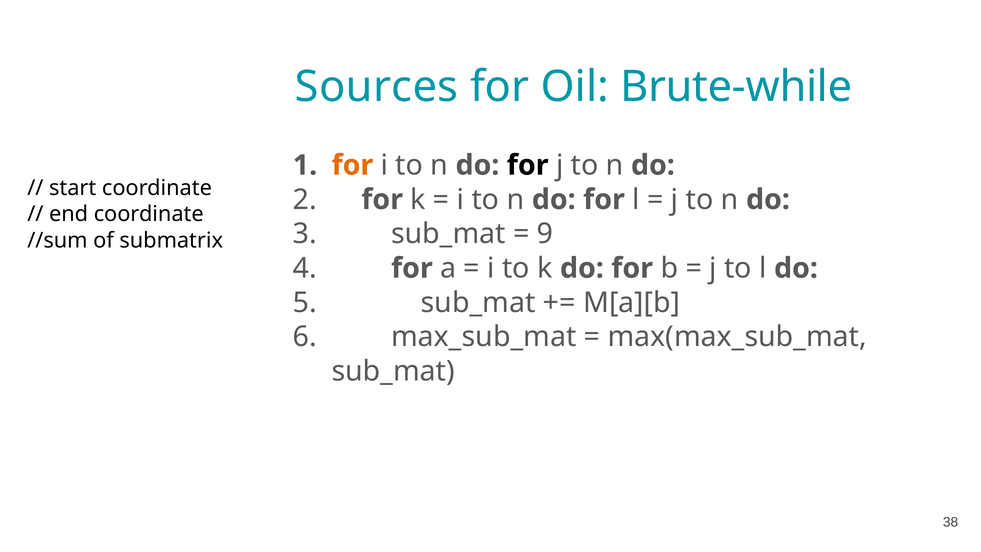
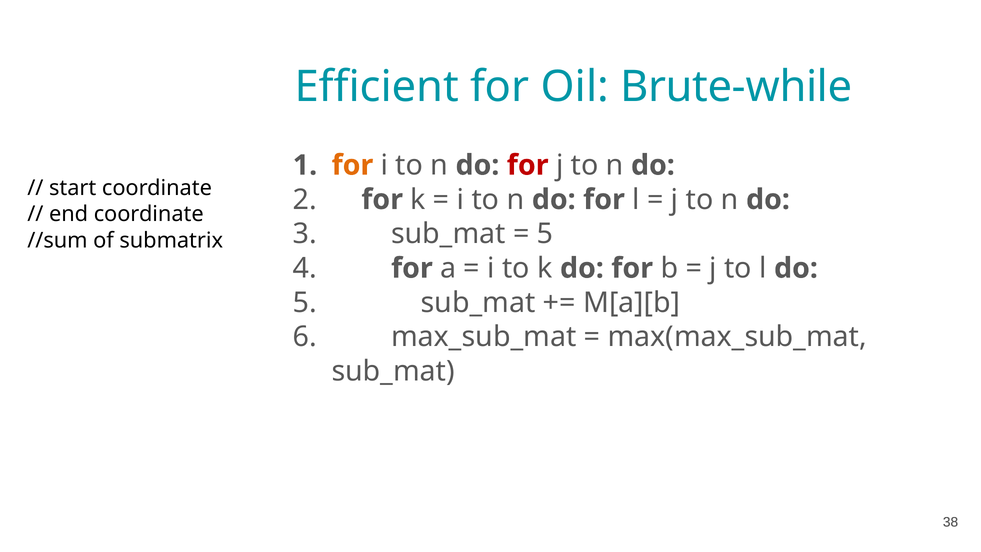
Sources: Sources -> Efficient (377, 87)
for colour: black -> red (528, 165)
9: 9 -> 5 (545, 234)
